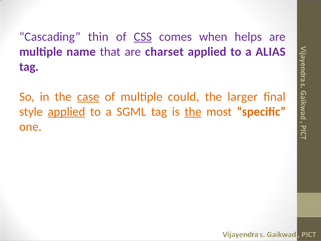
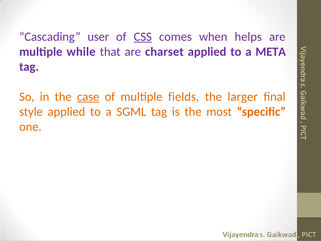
thin: thin -> user (98, 37)
name: name -> while (81, 52)
ALIAS: ALIAS -> META (271, 52)
could: could -> fields (184, 97)
applied underline: present -> none (66, 112)
the underline: present -> none (193, 112)
